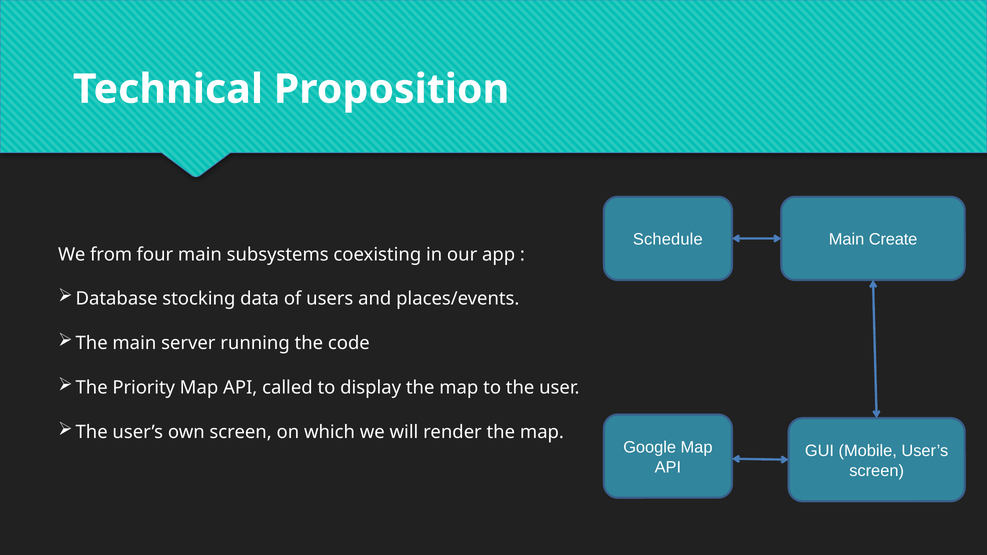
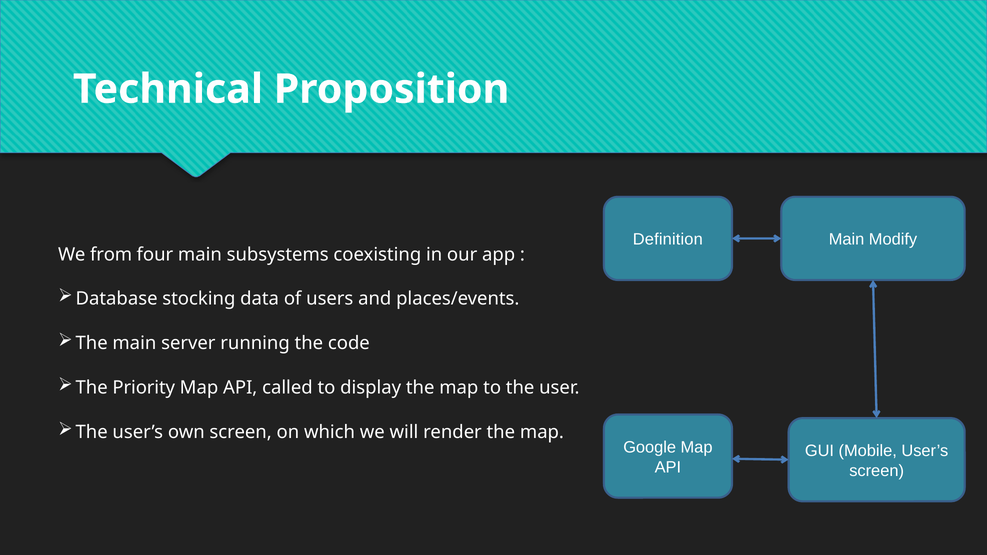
Schedule: Schedule -> Definition (668, 240)
Create: Create -> Modify (893, 240)
